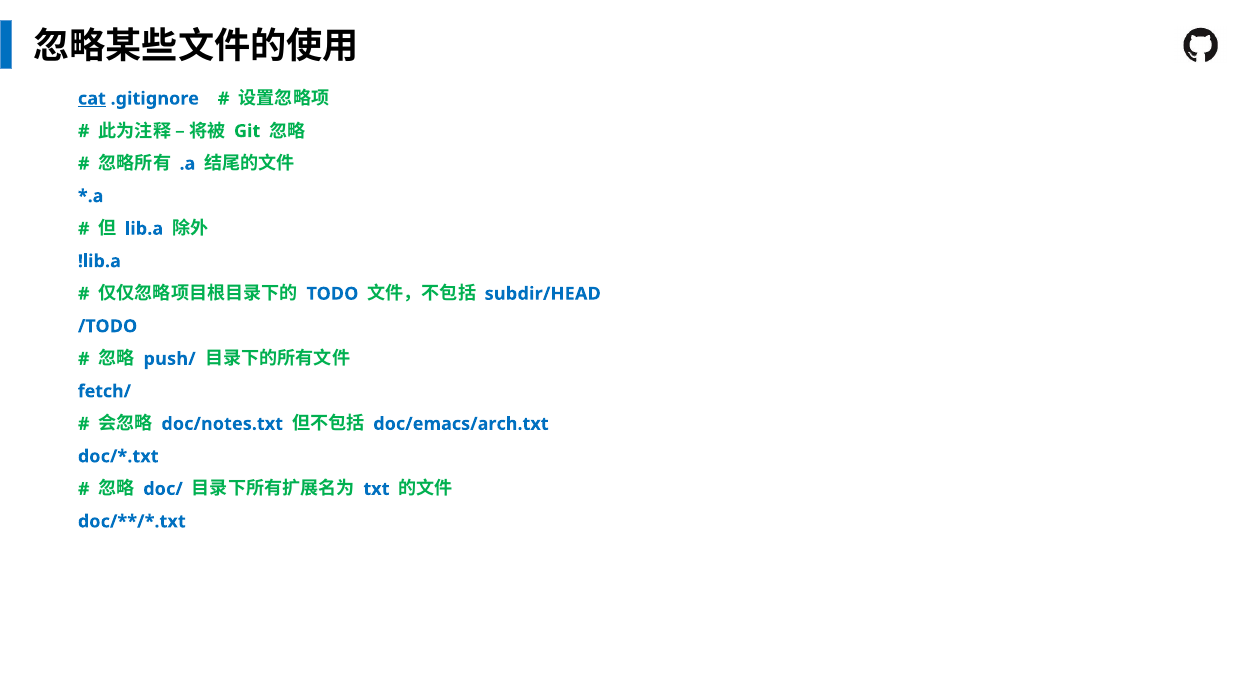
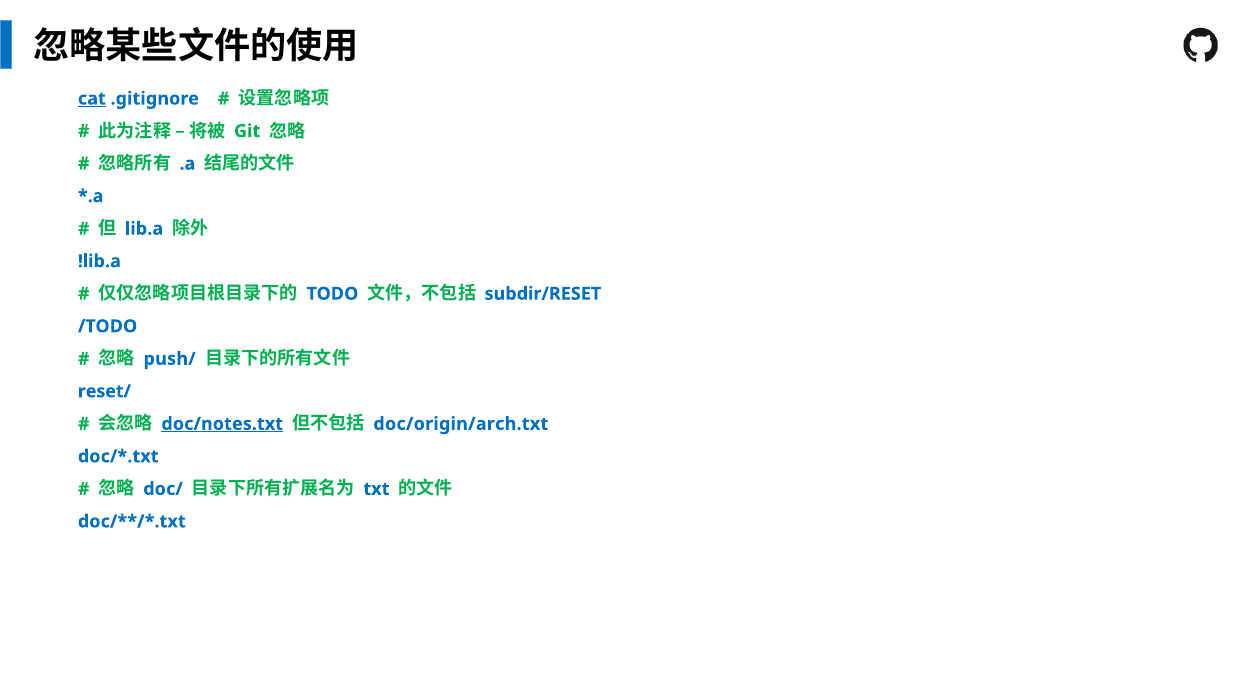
subdir/HEAD: subdir/HEAD -> subdir/RESET (543, 294)
fetch/: fetch/ -> reset/ (104, 392)
doc/notes.txt underline: none -> present (222, 424)
doc/emacs/arch.txt: doc/emacs/arch.txt -> doc/origin/arch.txt (461, 424)
